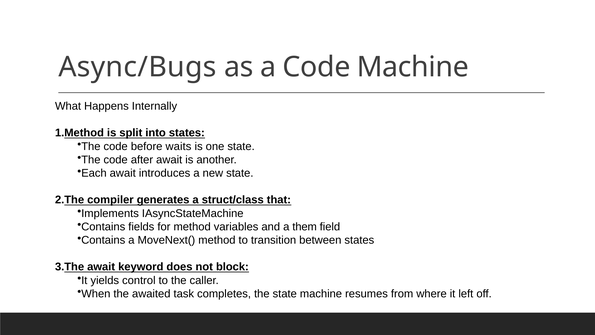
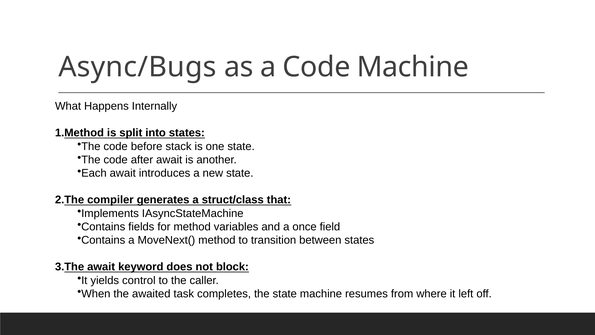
waits: waits -> stack (179, 146)
them: them -> once (305, 227)
